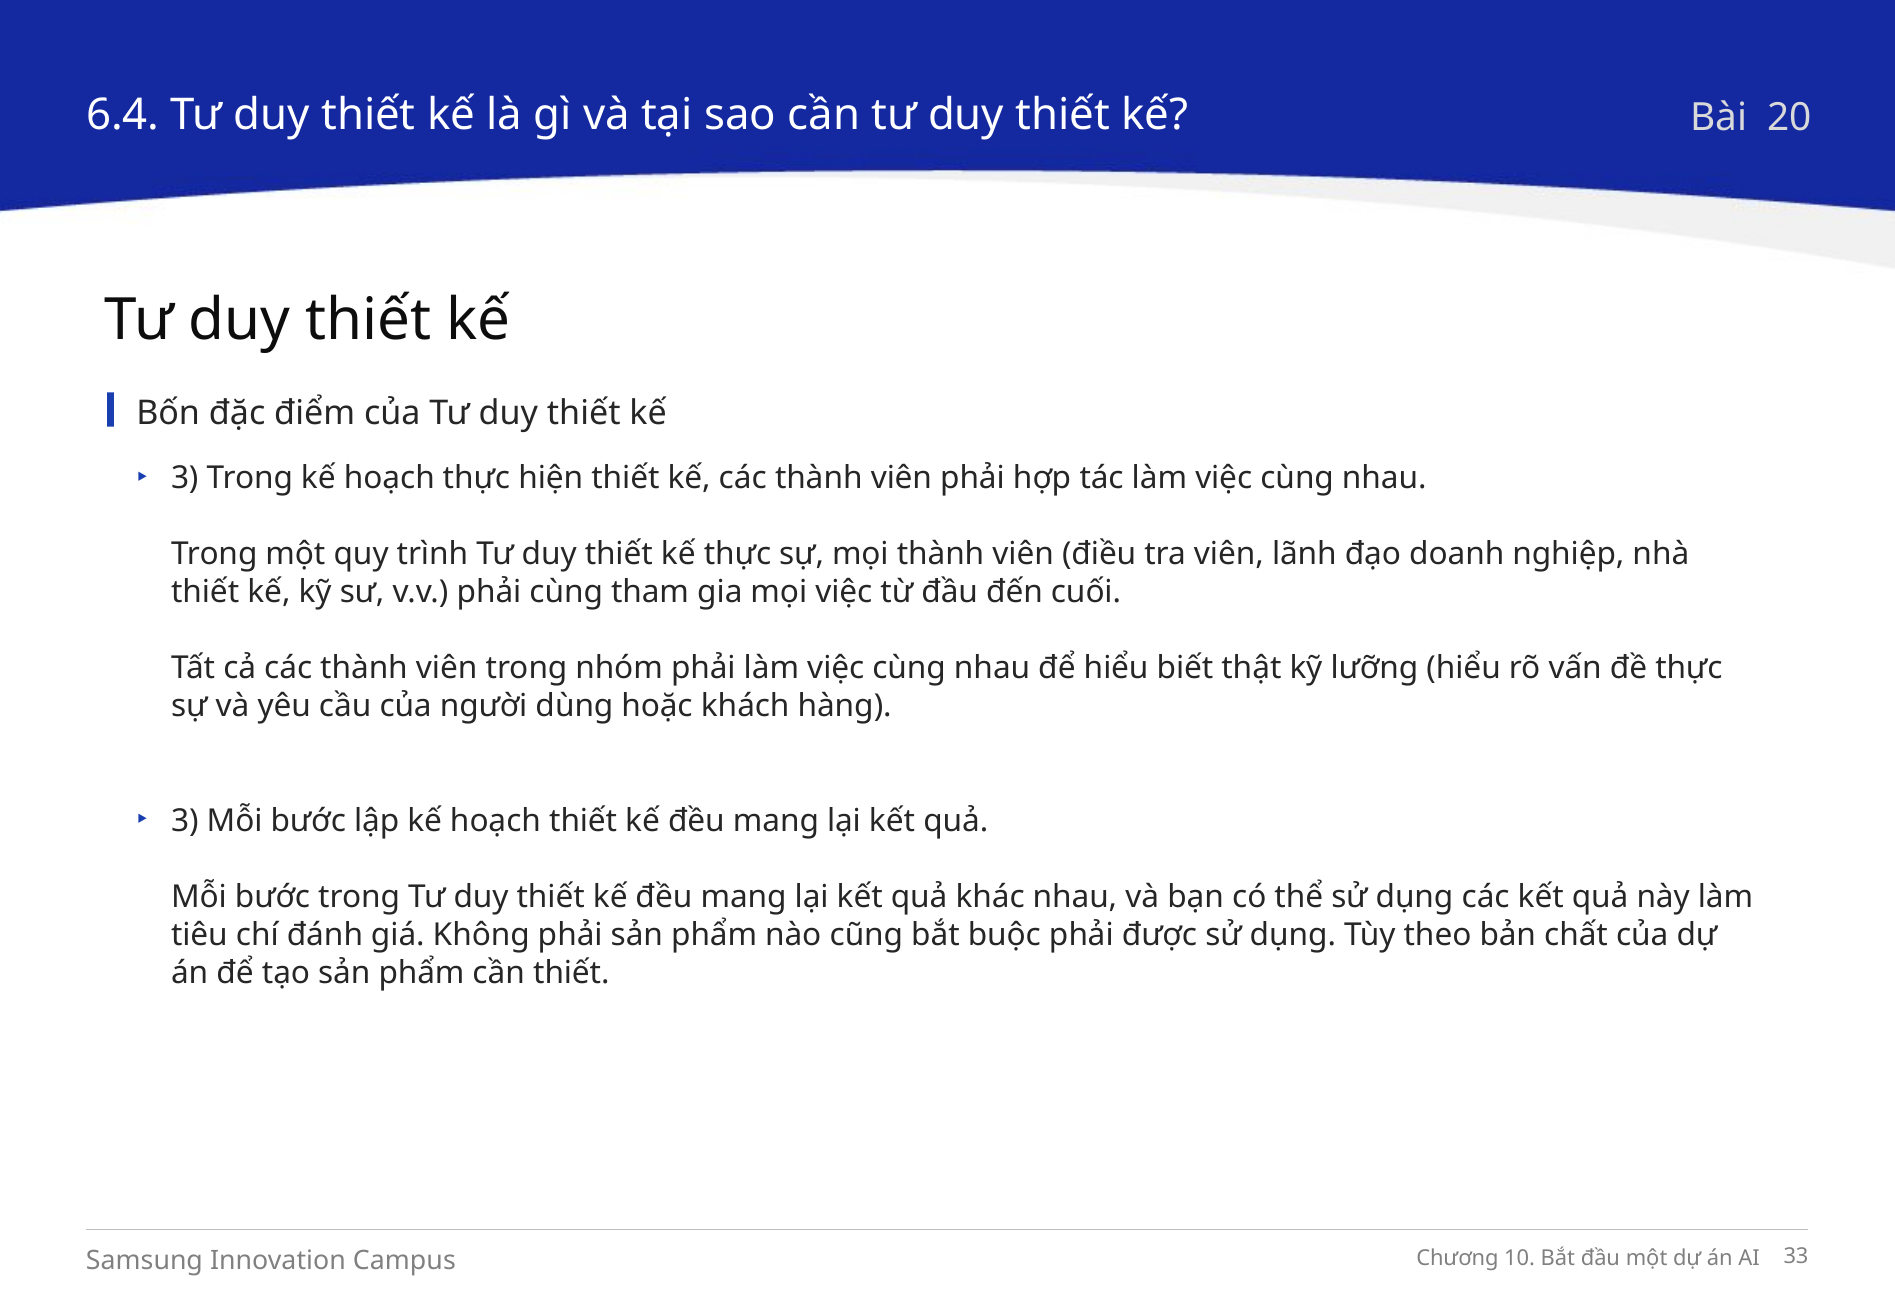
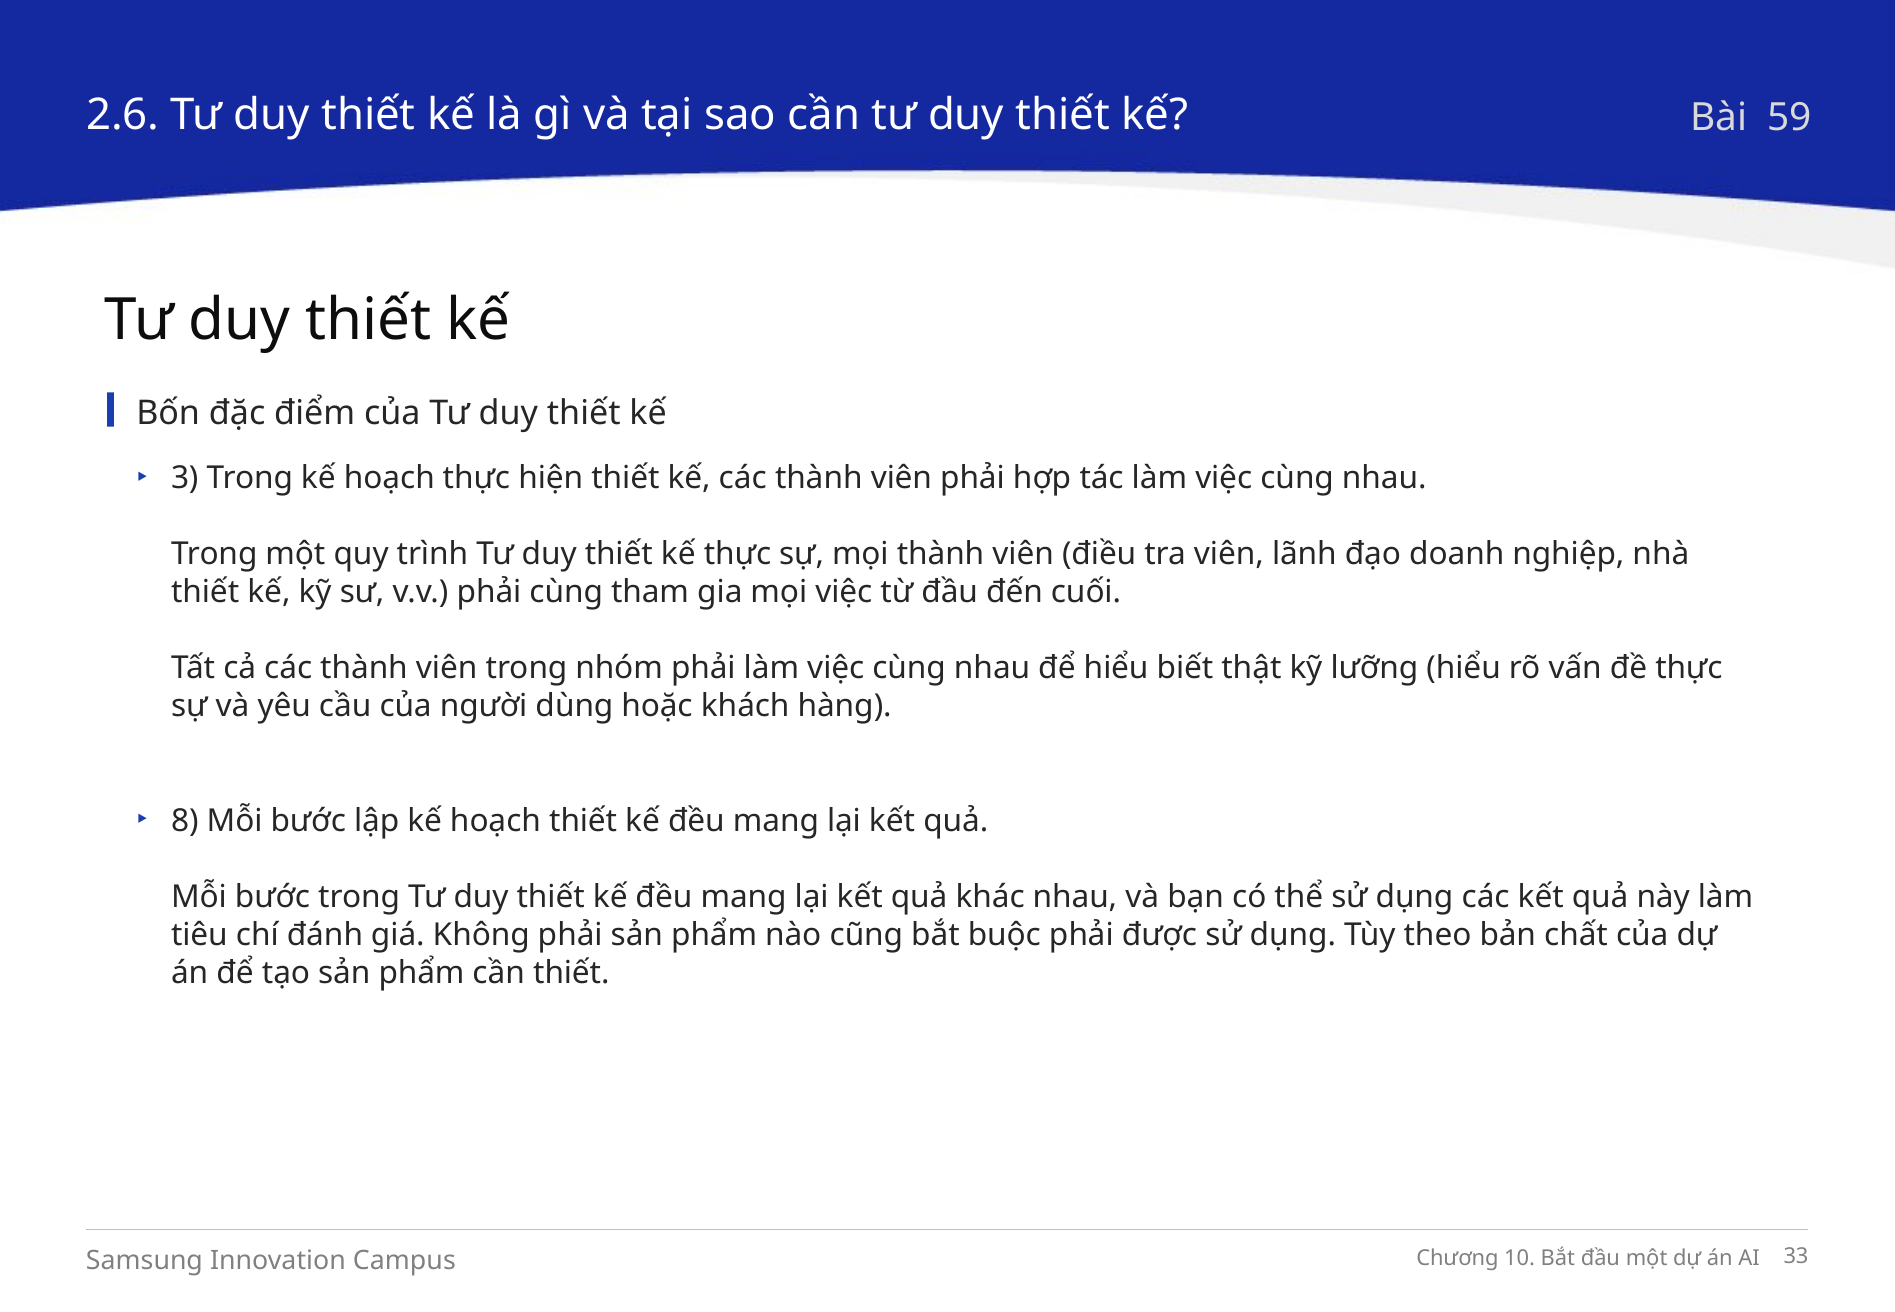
6.4: 6.4 -> 2.6 (123, 115)
20: 20 -> 59 (1790, 118)
3: 3 -> 8 (185, 821)
